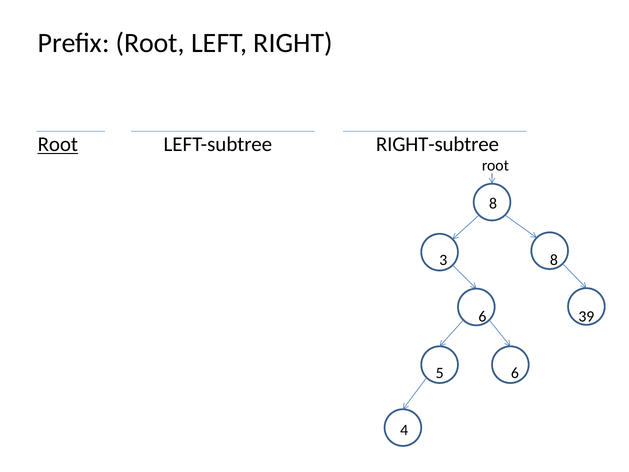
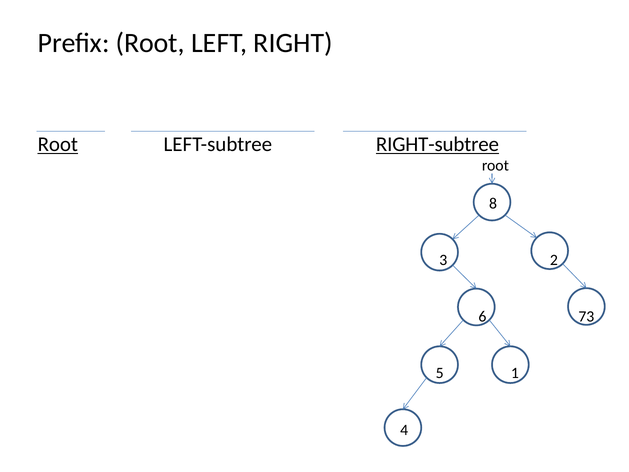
RIGHT-subtree underline: none -> present (437, 144)
3 8: 8 -> 2 (554, 260)
39: 39 -> 73 (586, 316)
5 6: 6 -> 1 (515, 373)
